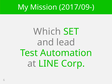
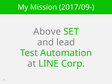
Which: Which -> Above (47, 32)
